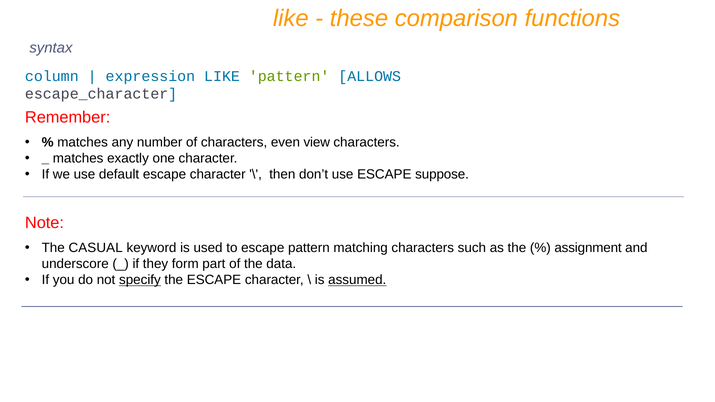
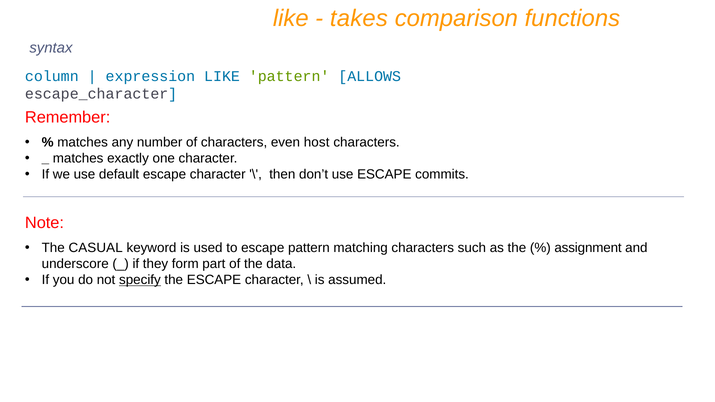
these: these -> takes (359, 19)
view: view -> host (317, 142)
suppose: suppose -> commits (442, 175)
assumed underline: present -> none (357, 280)
